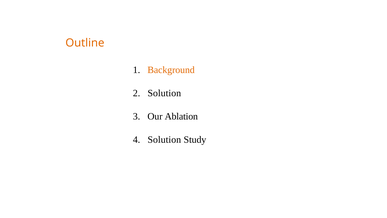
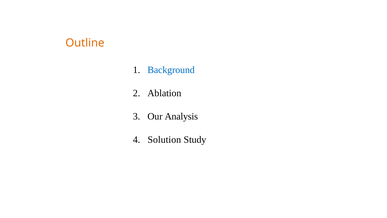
Background colour: orange -> blue (171, 70)
Solution: Solution -> Ablation (164, 93)
Ablation: Ablation -> Analysis (181, 116)
